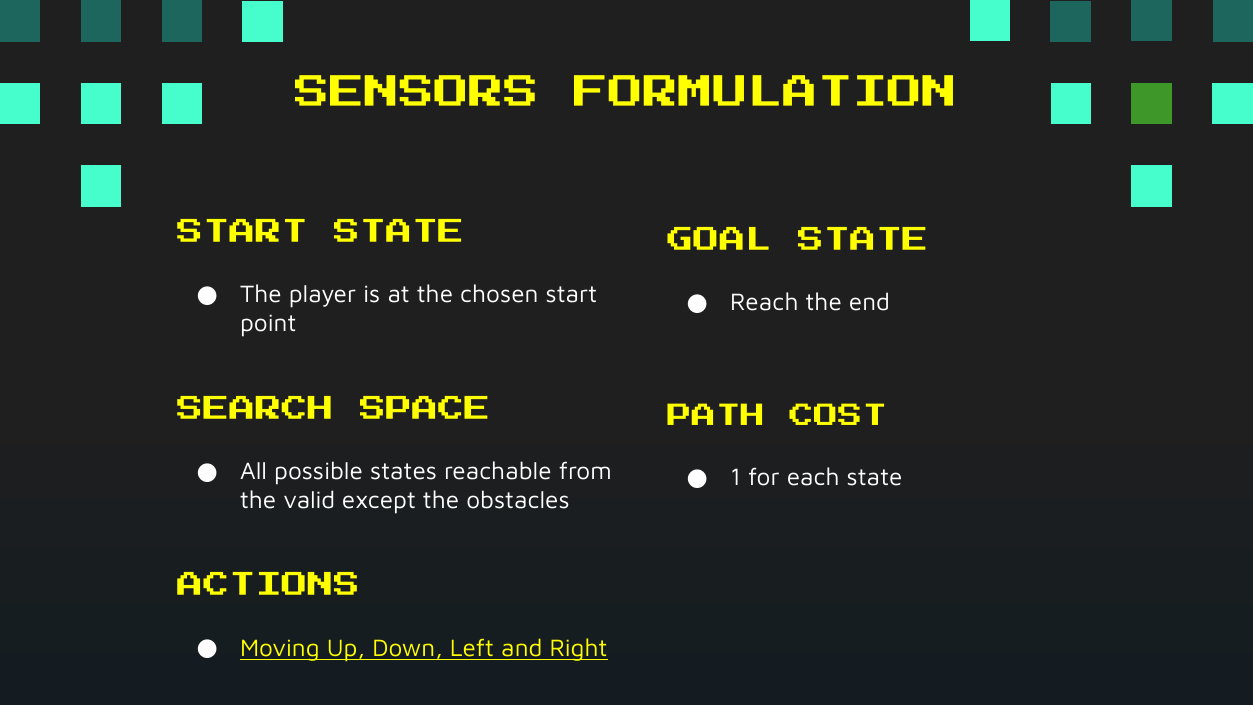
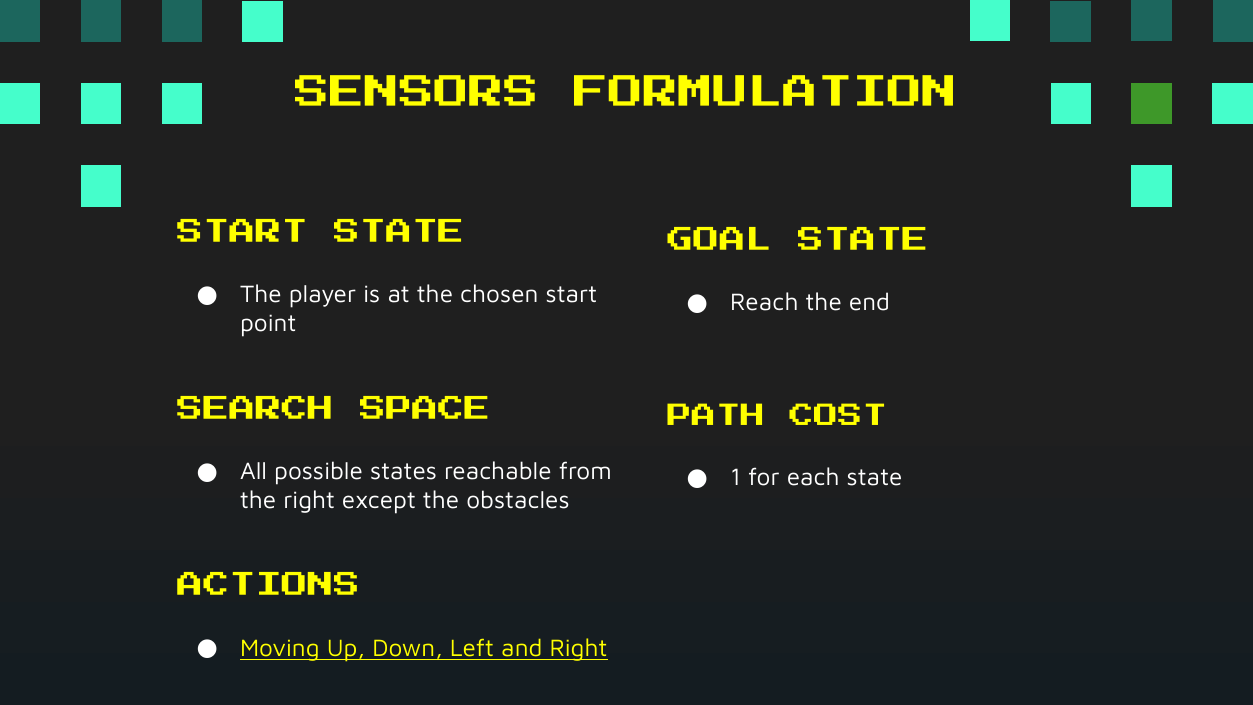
the valid: valid -> right (309, 501)
